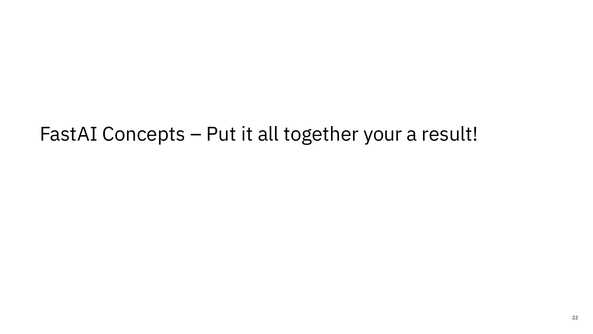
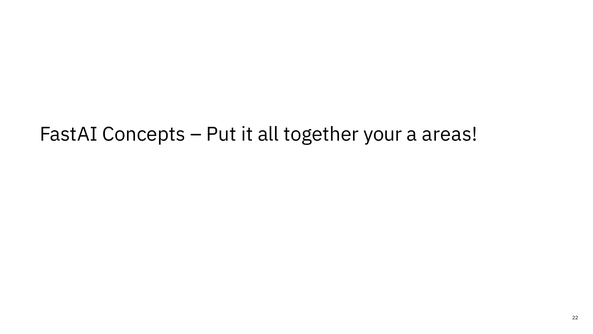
result: result -> areas (450, 134)
